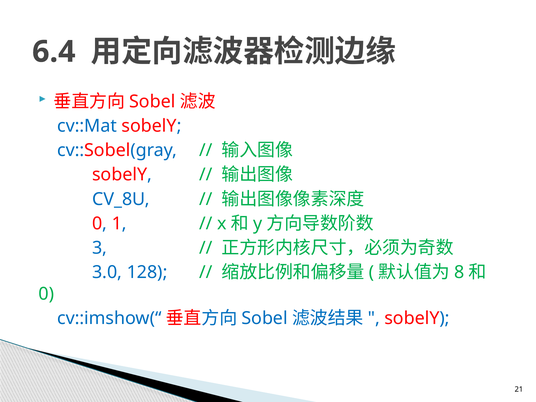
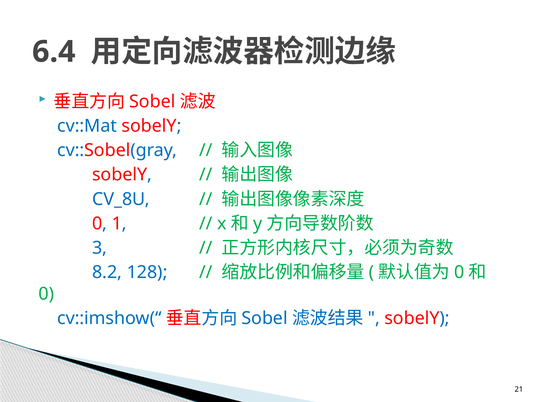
3.0: 3.0 -> 8.2 (107, 272)
8: 8 -> 0 (459, 272)
